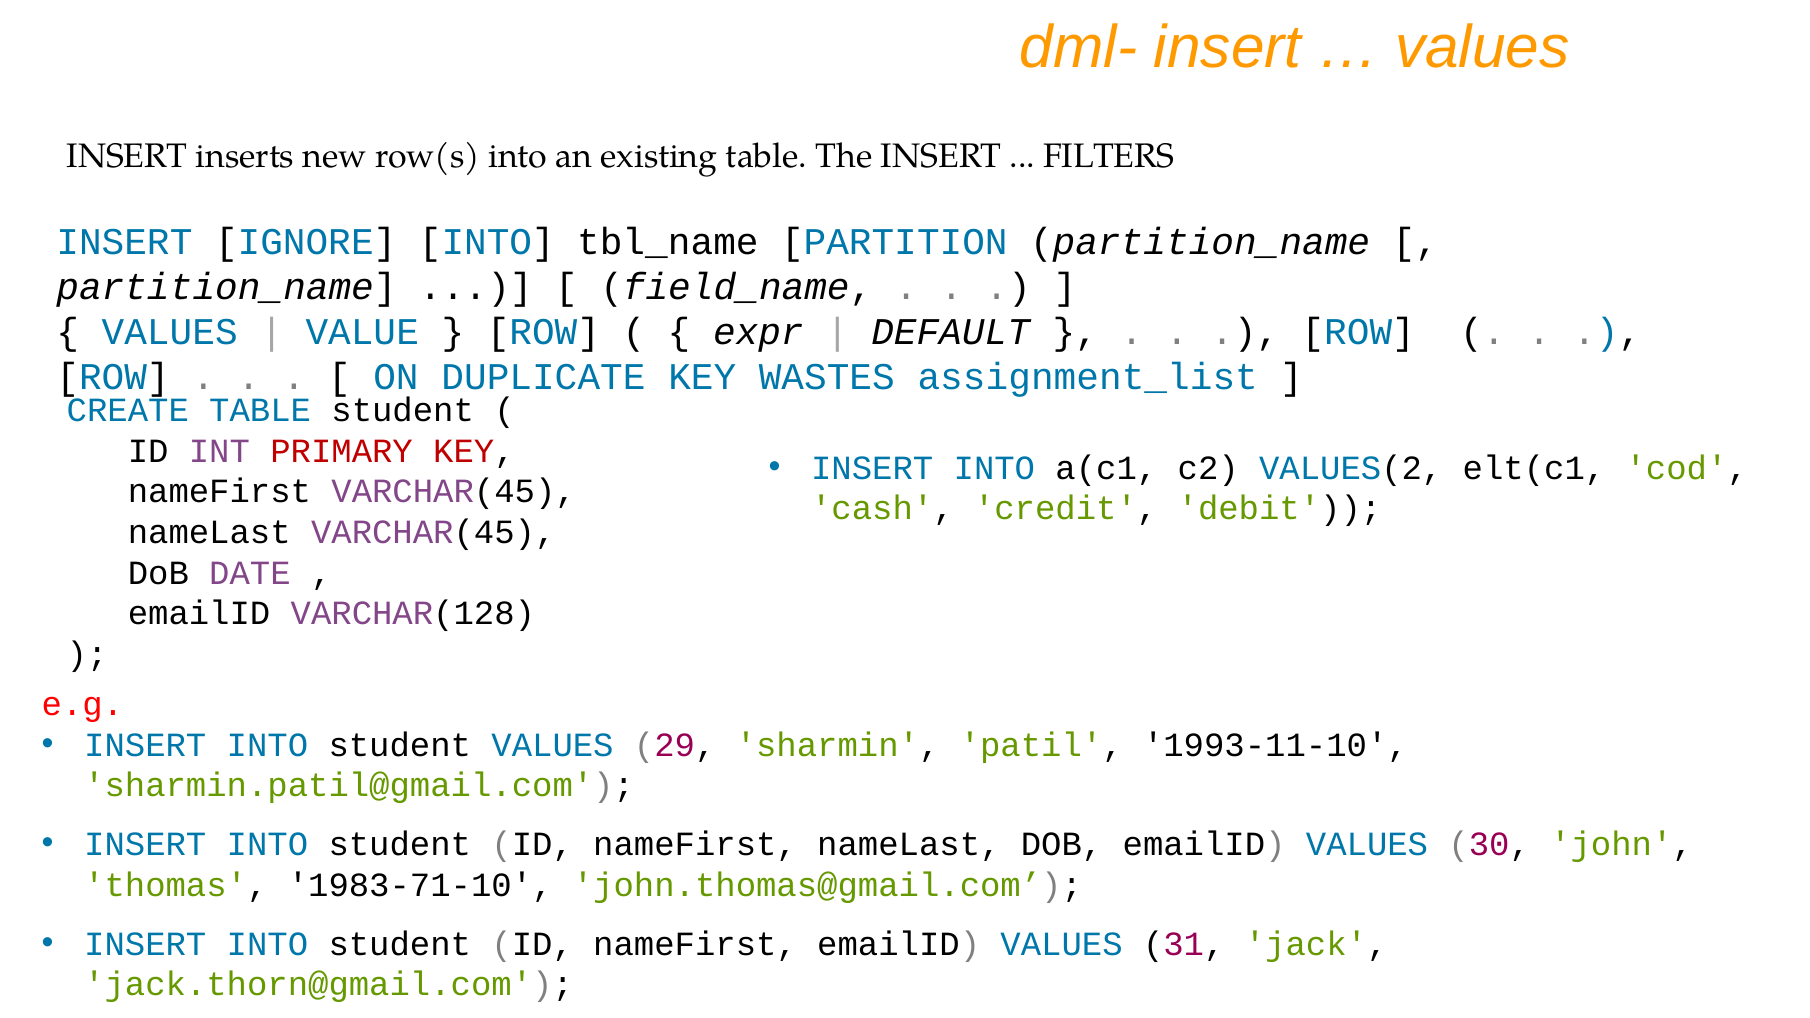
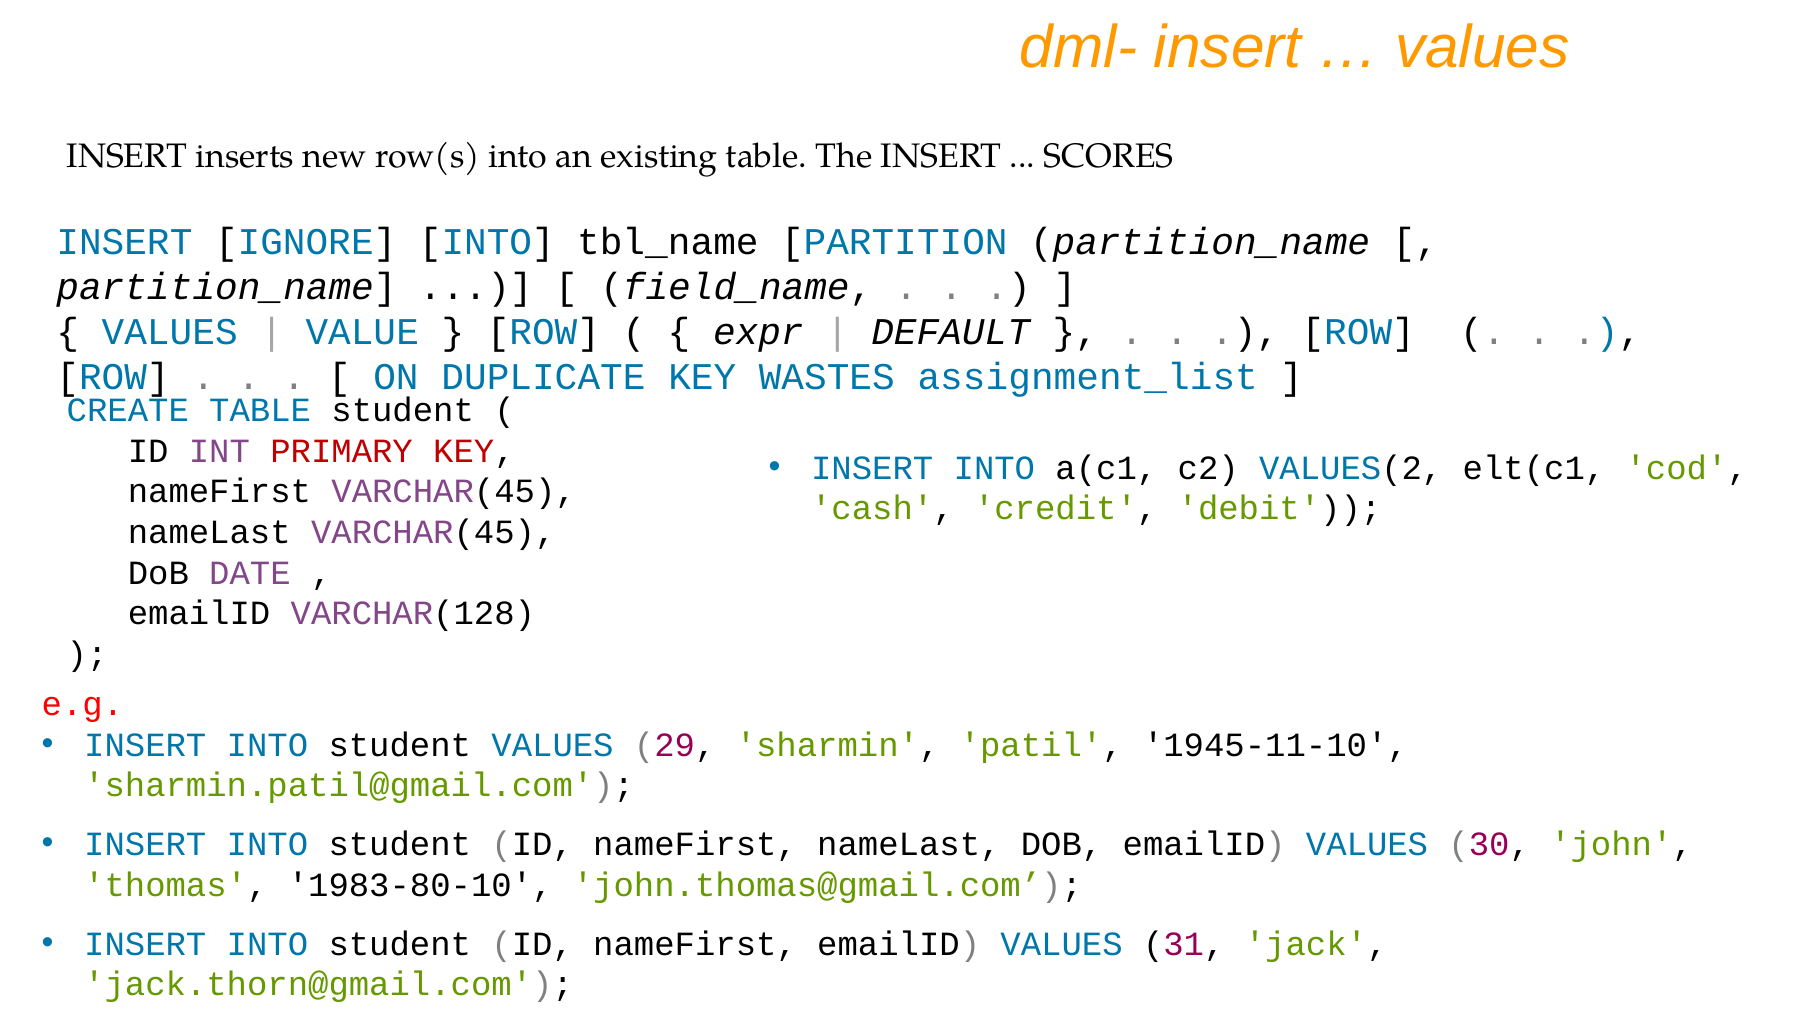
FILTERS: FILTERS -> SCORES (1109, 156)
1993-11-10: 1993-11-10 -> 1945-11-10 (1275, 745)
1983-71-10: 1983-71-10 -> 1983-80-10 (420, 885)
